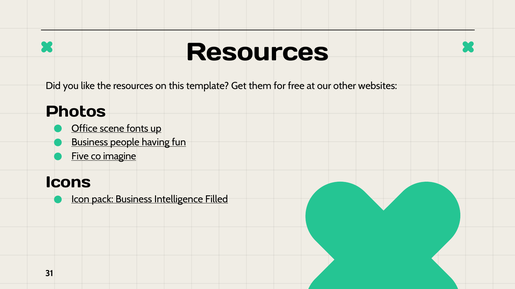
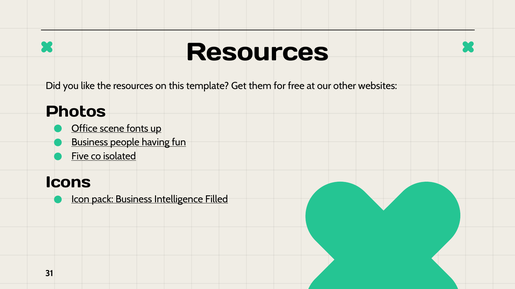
imagine: imagine -> isolated (120, 157)
